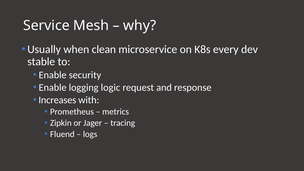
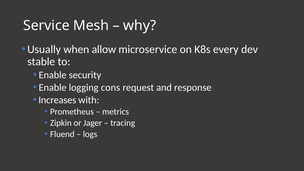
clean: clean -> allow (104, 49)
logic: logic -> cons (111, 87)
